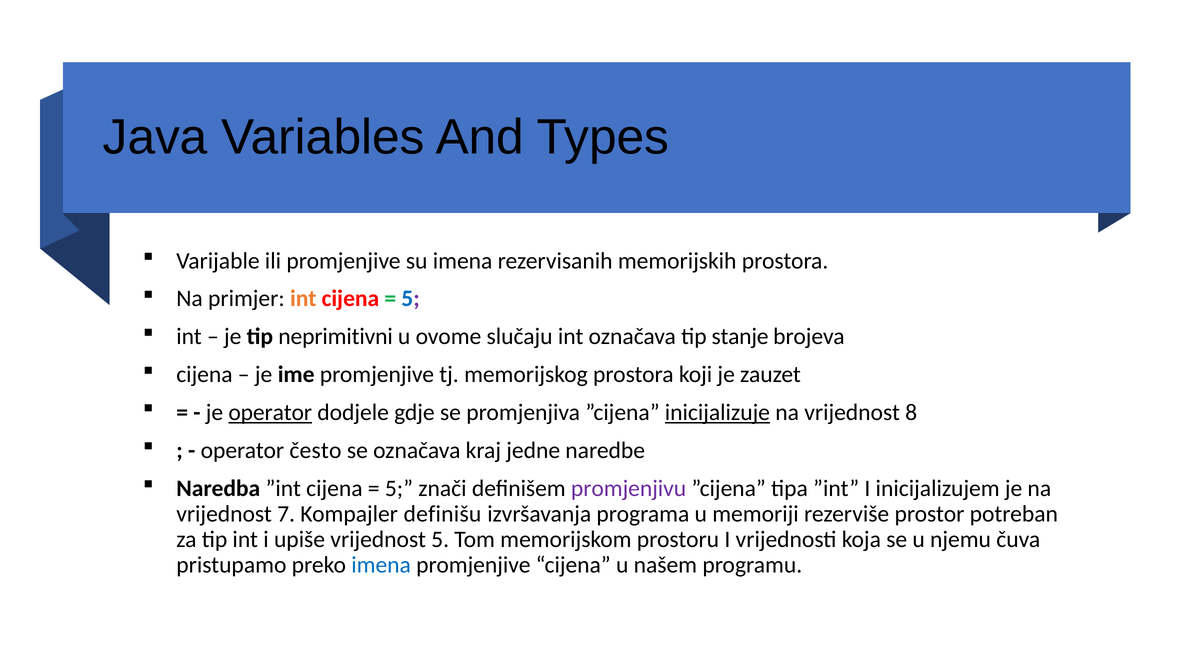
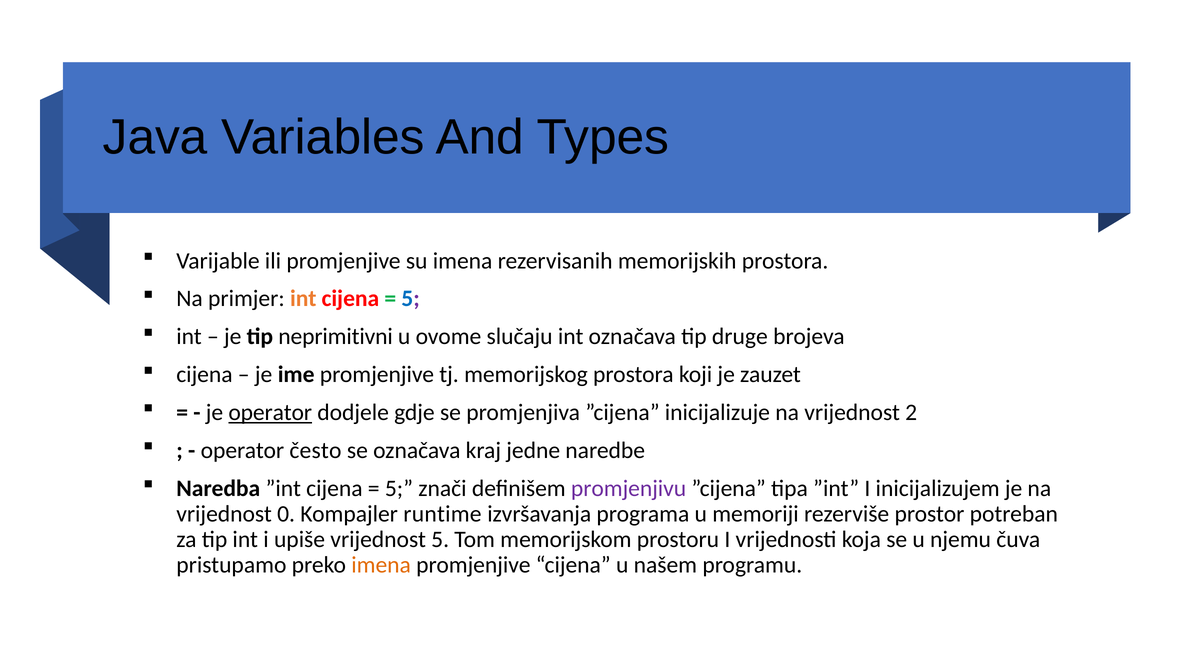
stanje: stanje -> druge (740, 337)
inicijalizuje underline: present -> none (717, 412)
8: 8 -> 2 (911, 412)
7: 7 -> 0 (286, 514)
definišu: definišu -> runtime (442, 514)
imena colour: blue -> orange (381, 565)
